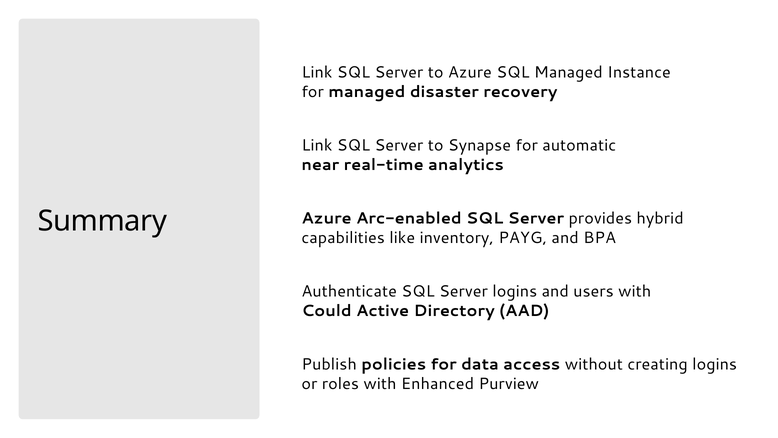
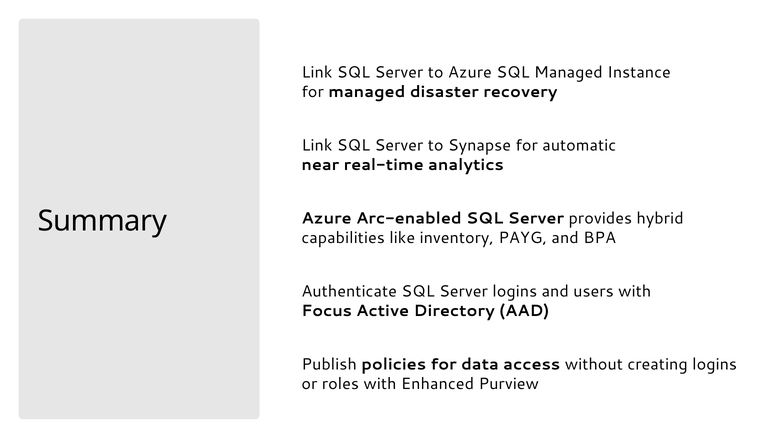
Could: Could -> Focus (327, 311)
